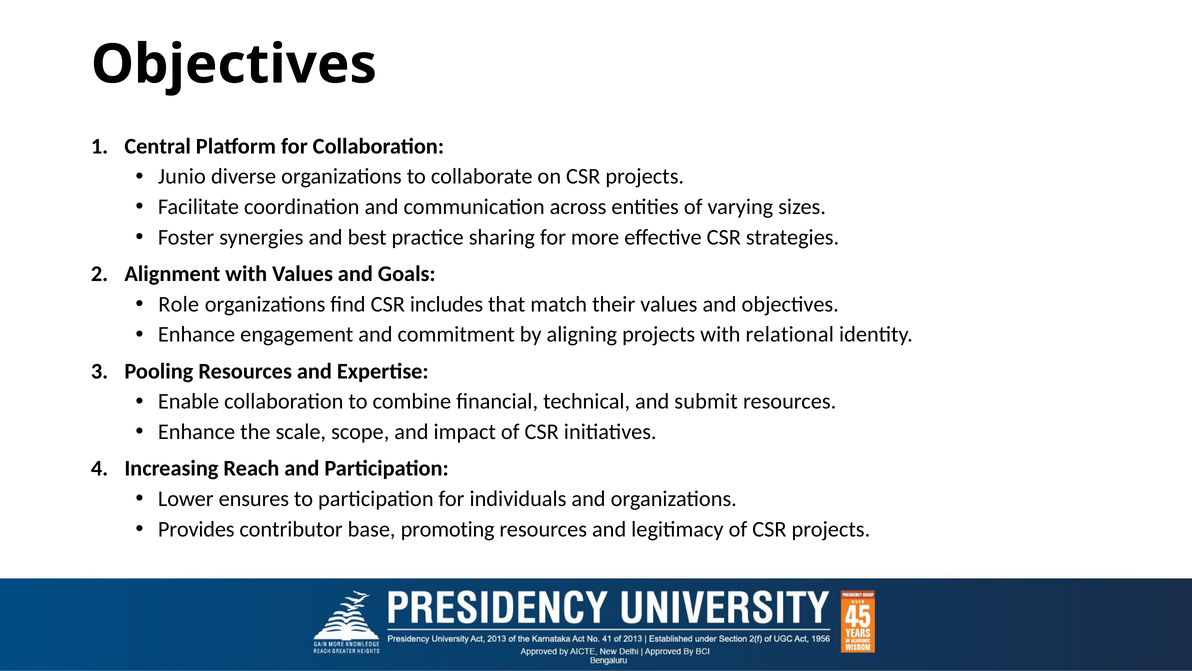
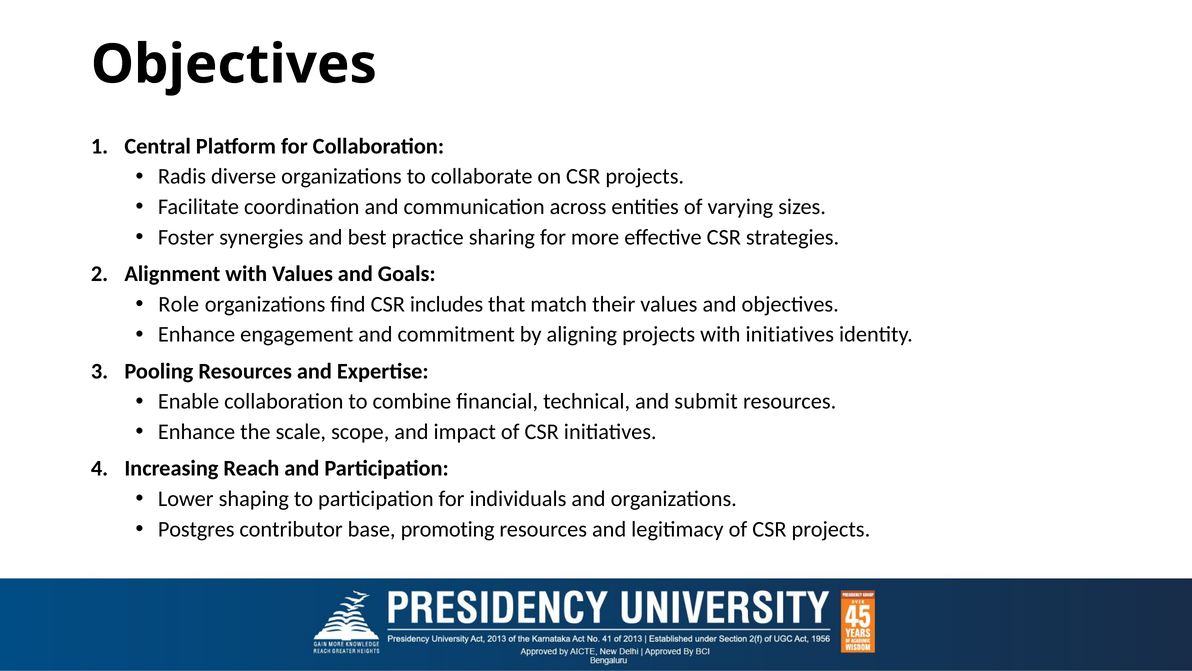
Junio: Junio -> Radis (182, 176)
with relational: relational -> initiatives (790, 334)
ensures: ensures -> shaping (254, 498)
Provides: Provides -> Postgres (196, 529)
